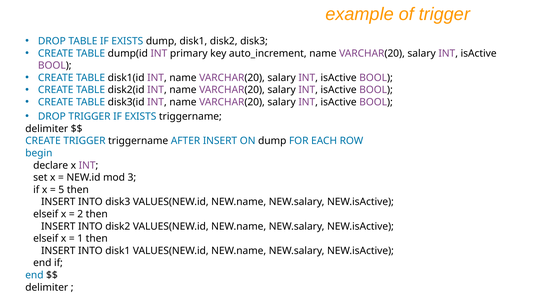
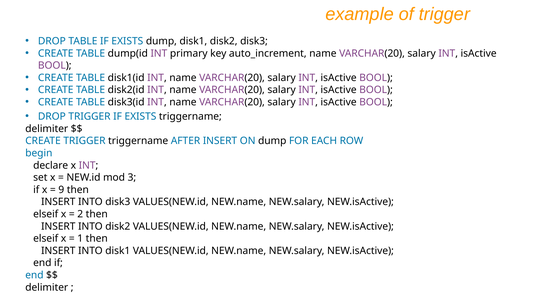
5: 5 -> 9 (61, 190)
